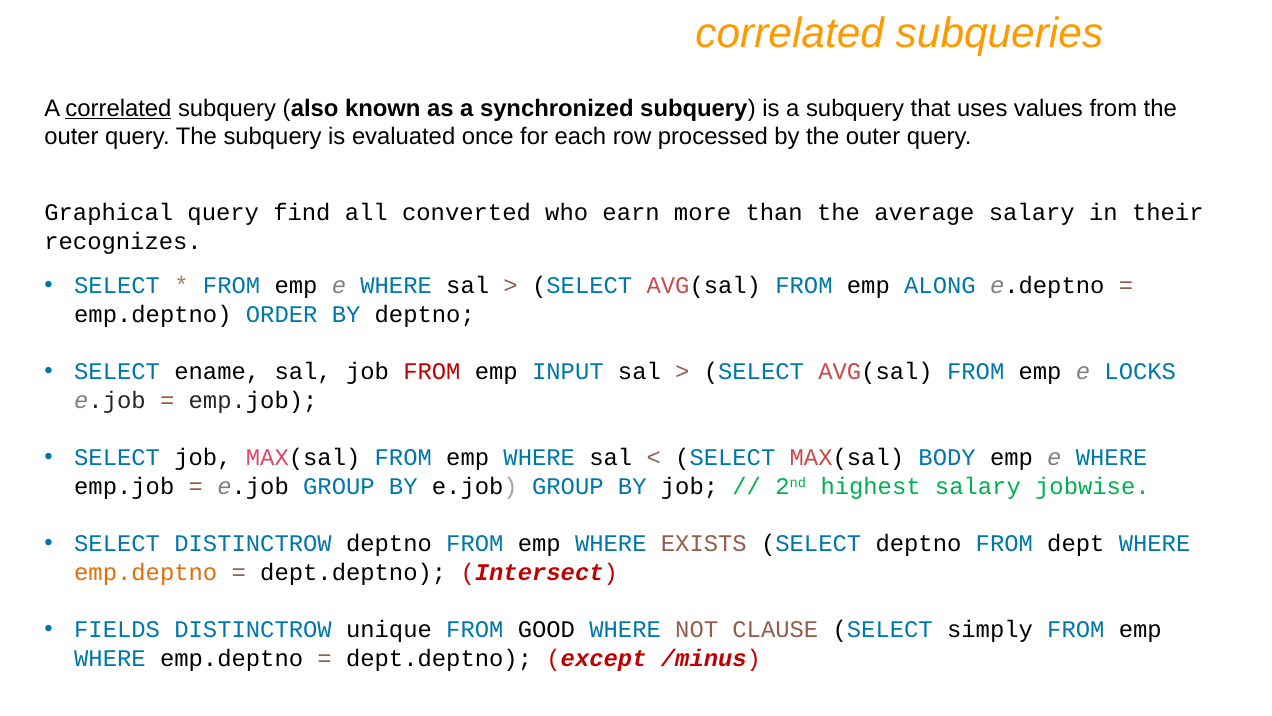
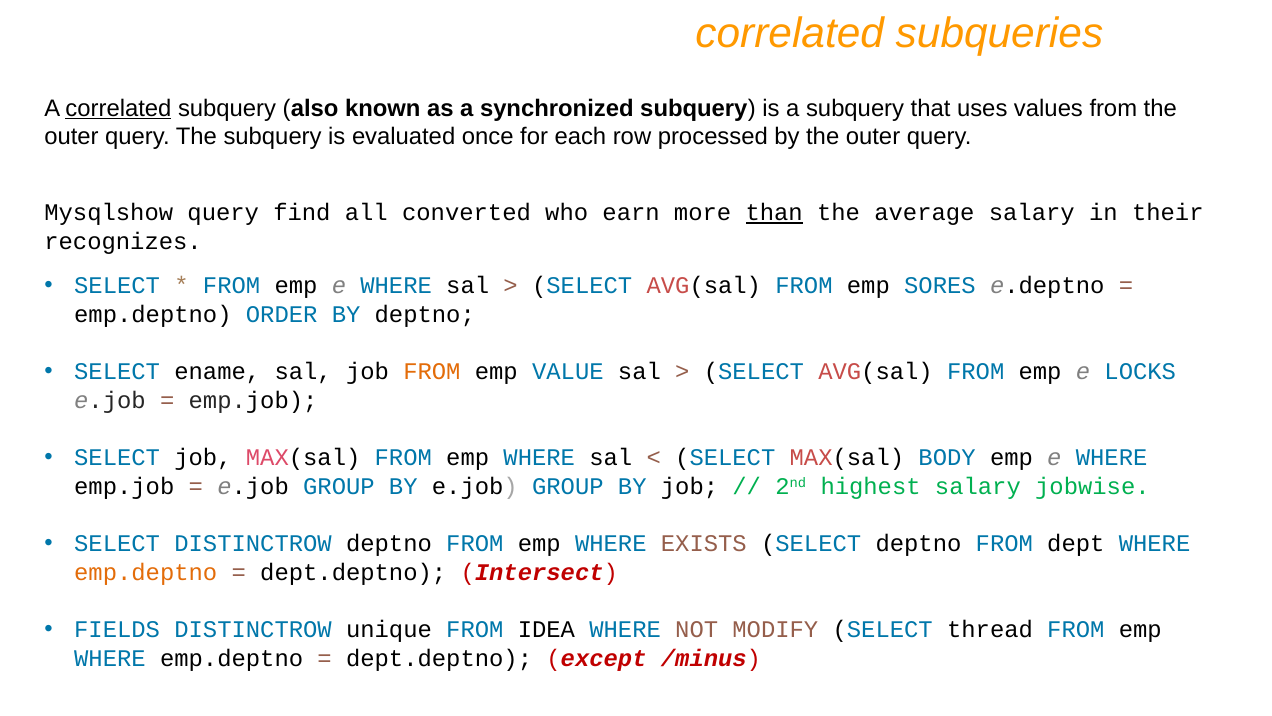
Graphical: Graphical -> Mysqlshow (109, 213)
than underline: none -> present (774, 213)
ALONG: ALONG -> SORES (940, 286)
FROM colour: red -> orange (432, 372)
INPUT: INPUT -> VALUE (568, 372)
GOOD: GOOD -> IDEA (546, 629)
CLAUSE: CLAUSE -> MODIFY (775, 629)
simply: simply -> thread (990, 629)
